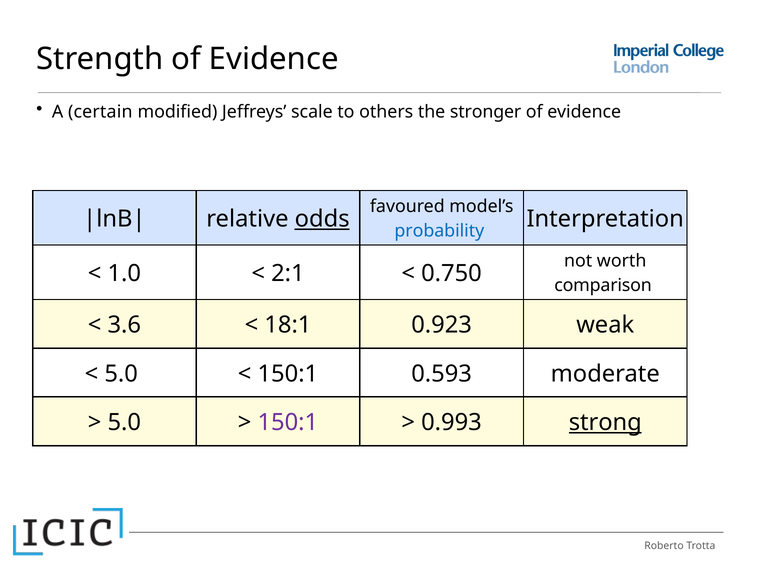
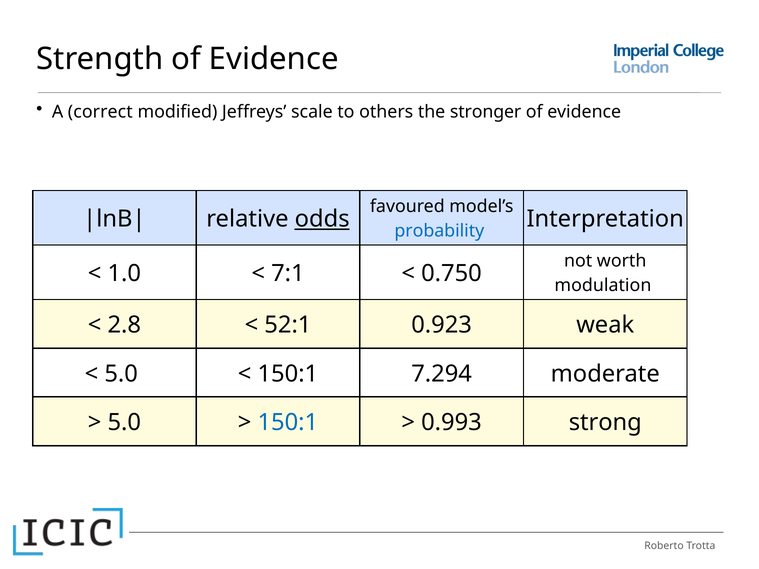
certain: certain -> correct (100, 112)
2:1: 2:1 -> 7:1 (288, 274)
comparison: comparison -> modulation (603, 285)
3.6: 3.6 -> 2.8 (124, 325)
18:1: 18:1 -> 52:1 (288, 325)
0.593: 0.593 -> 7.294 (442, 374)
150:1 colour: purple -> blue (288, 423)
strong underline: present -> none (605, 423)
